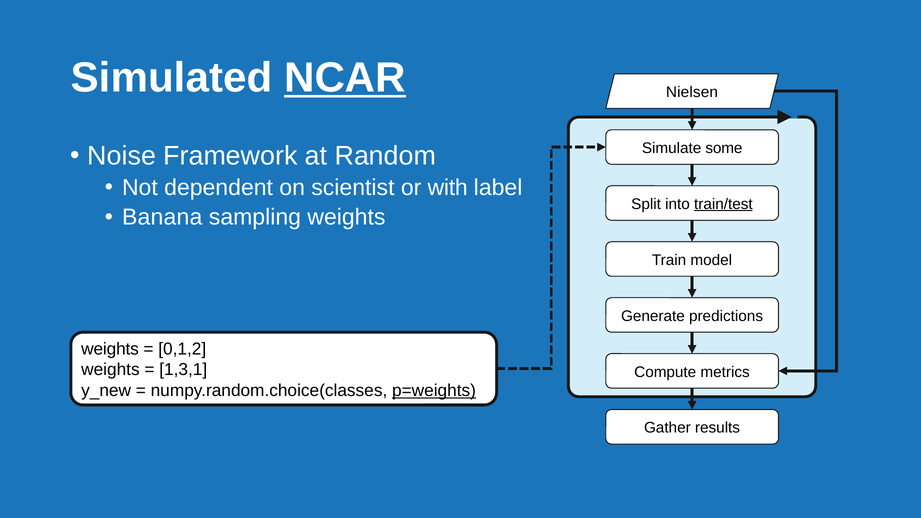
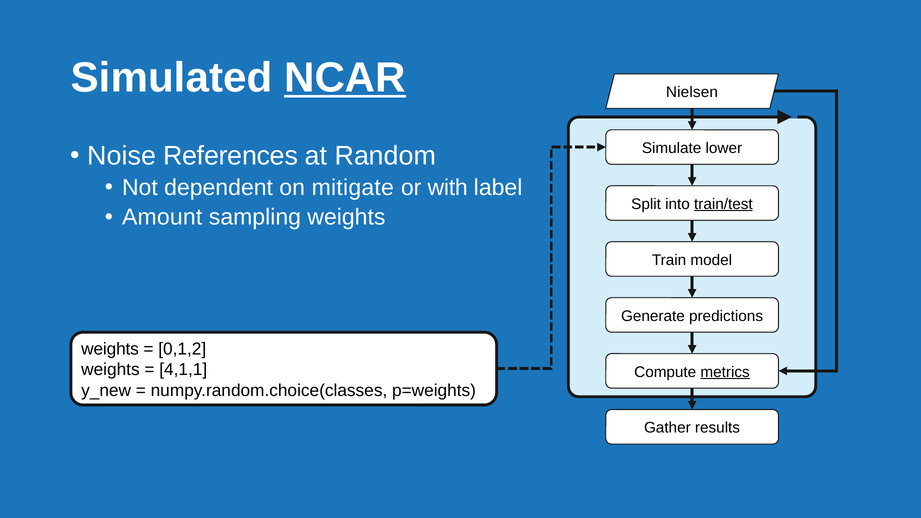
some: some -> lower (724, 148)
Framework: Framework -> References (231, 156)
scientist: scientist -> mitigate (353, 188)
Banana: Banana -> Amount (162, 217)
1,3,1: 1,3,1 -> 4,1,1 (183, 370)
metrics underline: none -> present (725, 372)
p=weights underline: present -> none (434, 391)
